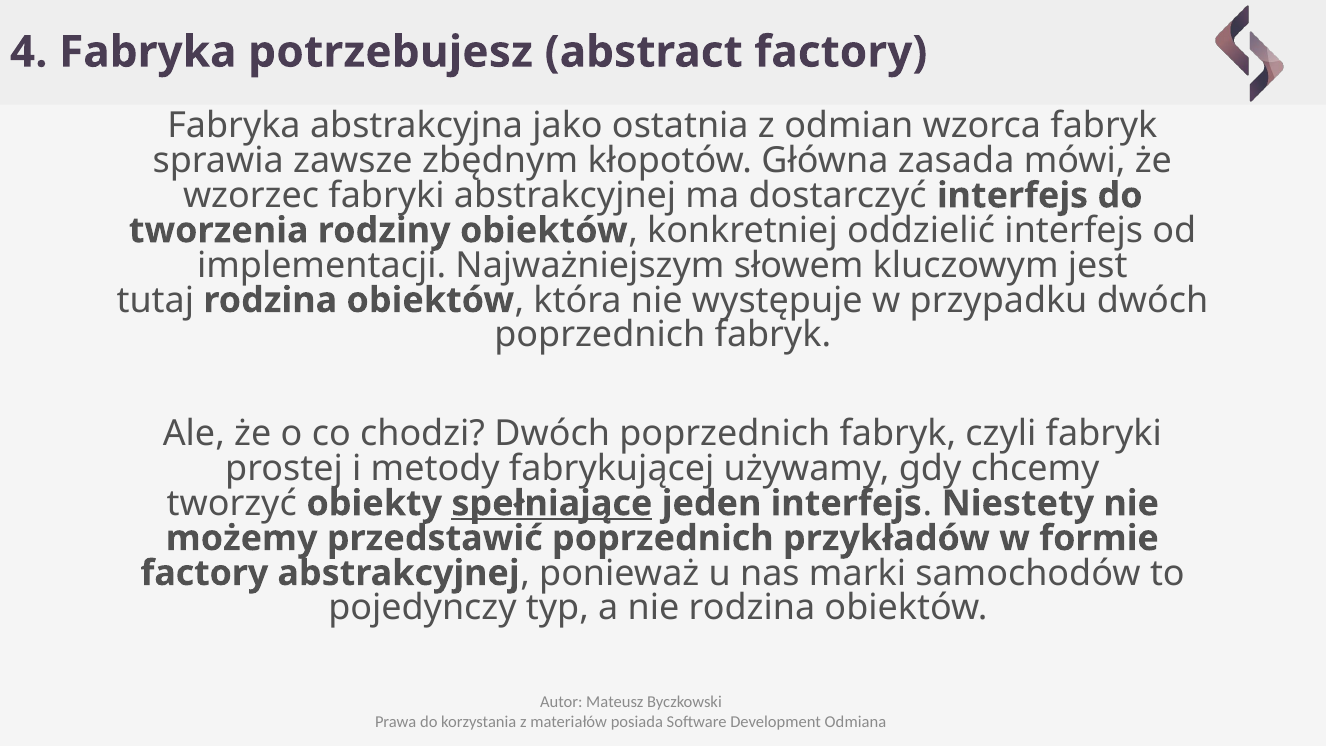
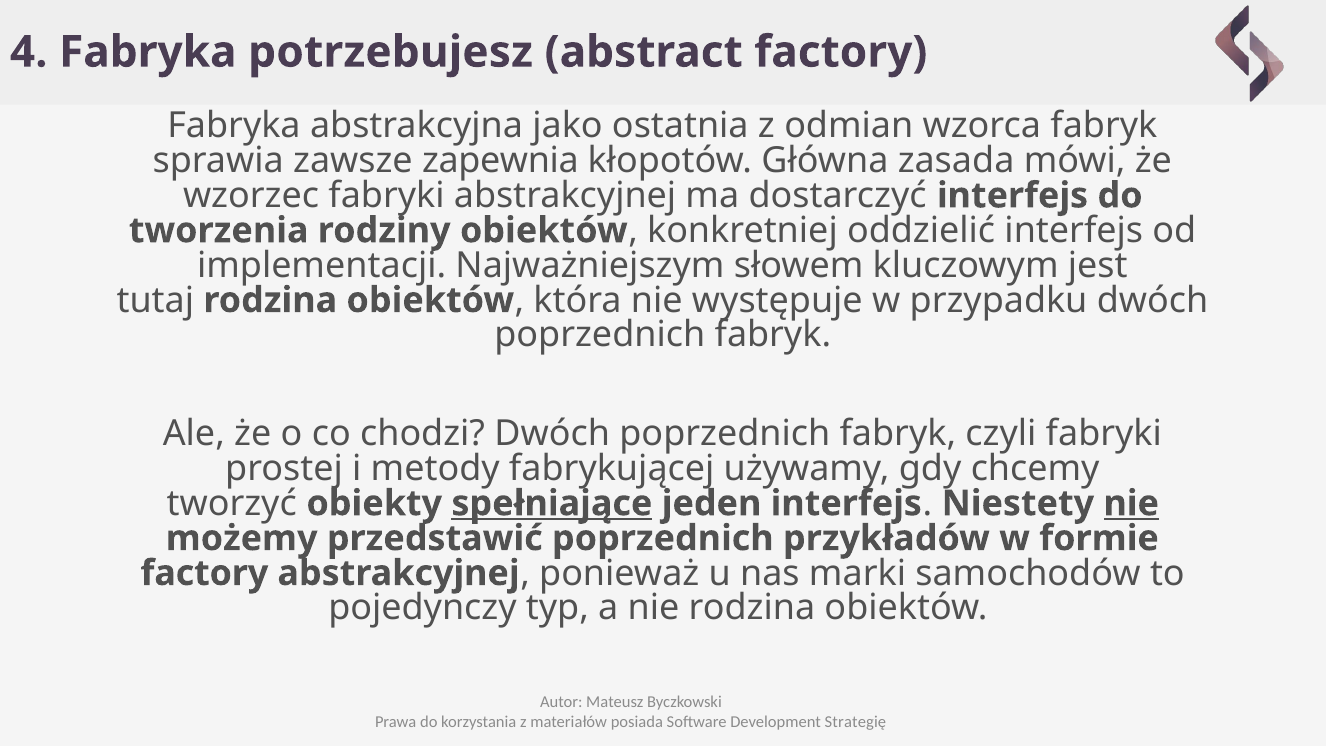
zbędnym: zbędnym -> zapewnia (500, 161)
nie underline: none -> present (1131, 503)
Odmiana: Odmiana -> Strategię (855, 722)
